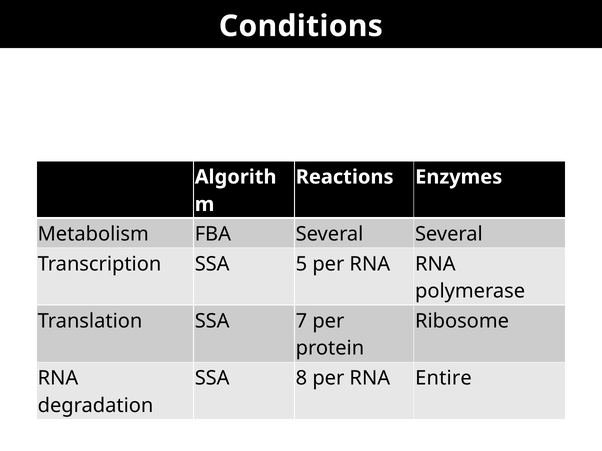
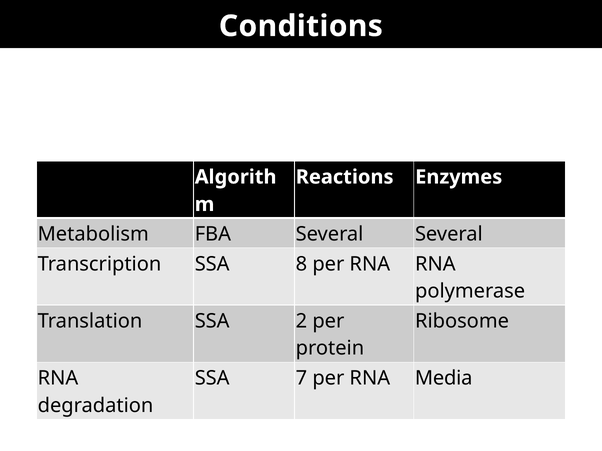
5: 5 -> 8 (301, 264)
7: 7 -> 2 (301, 321)
8: 8 -> 7 (301, 379)
Entire: Entire -> Media (444, 379)
